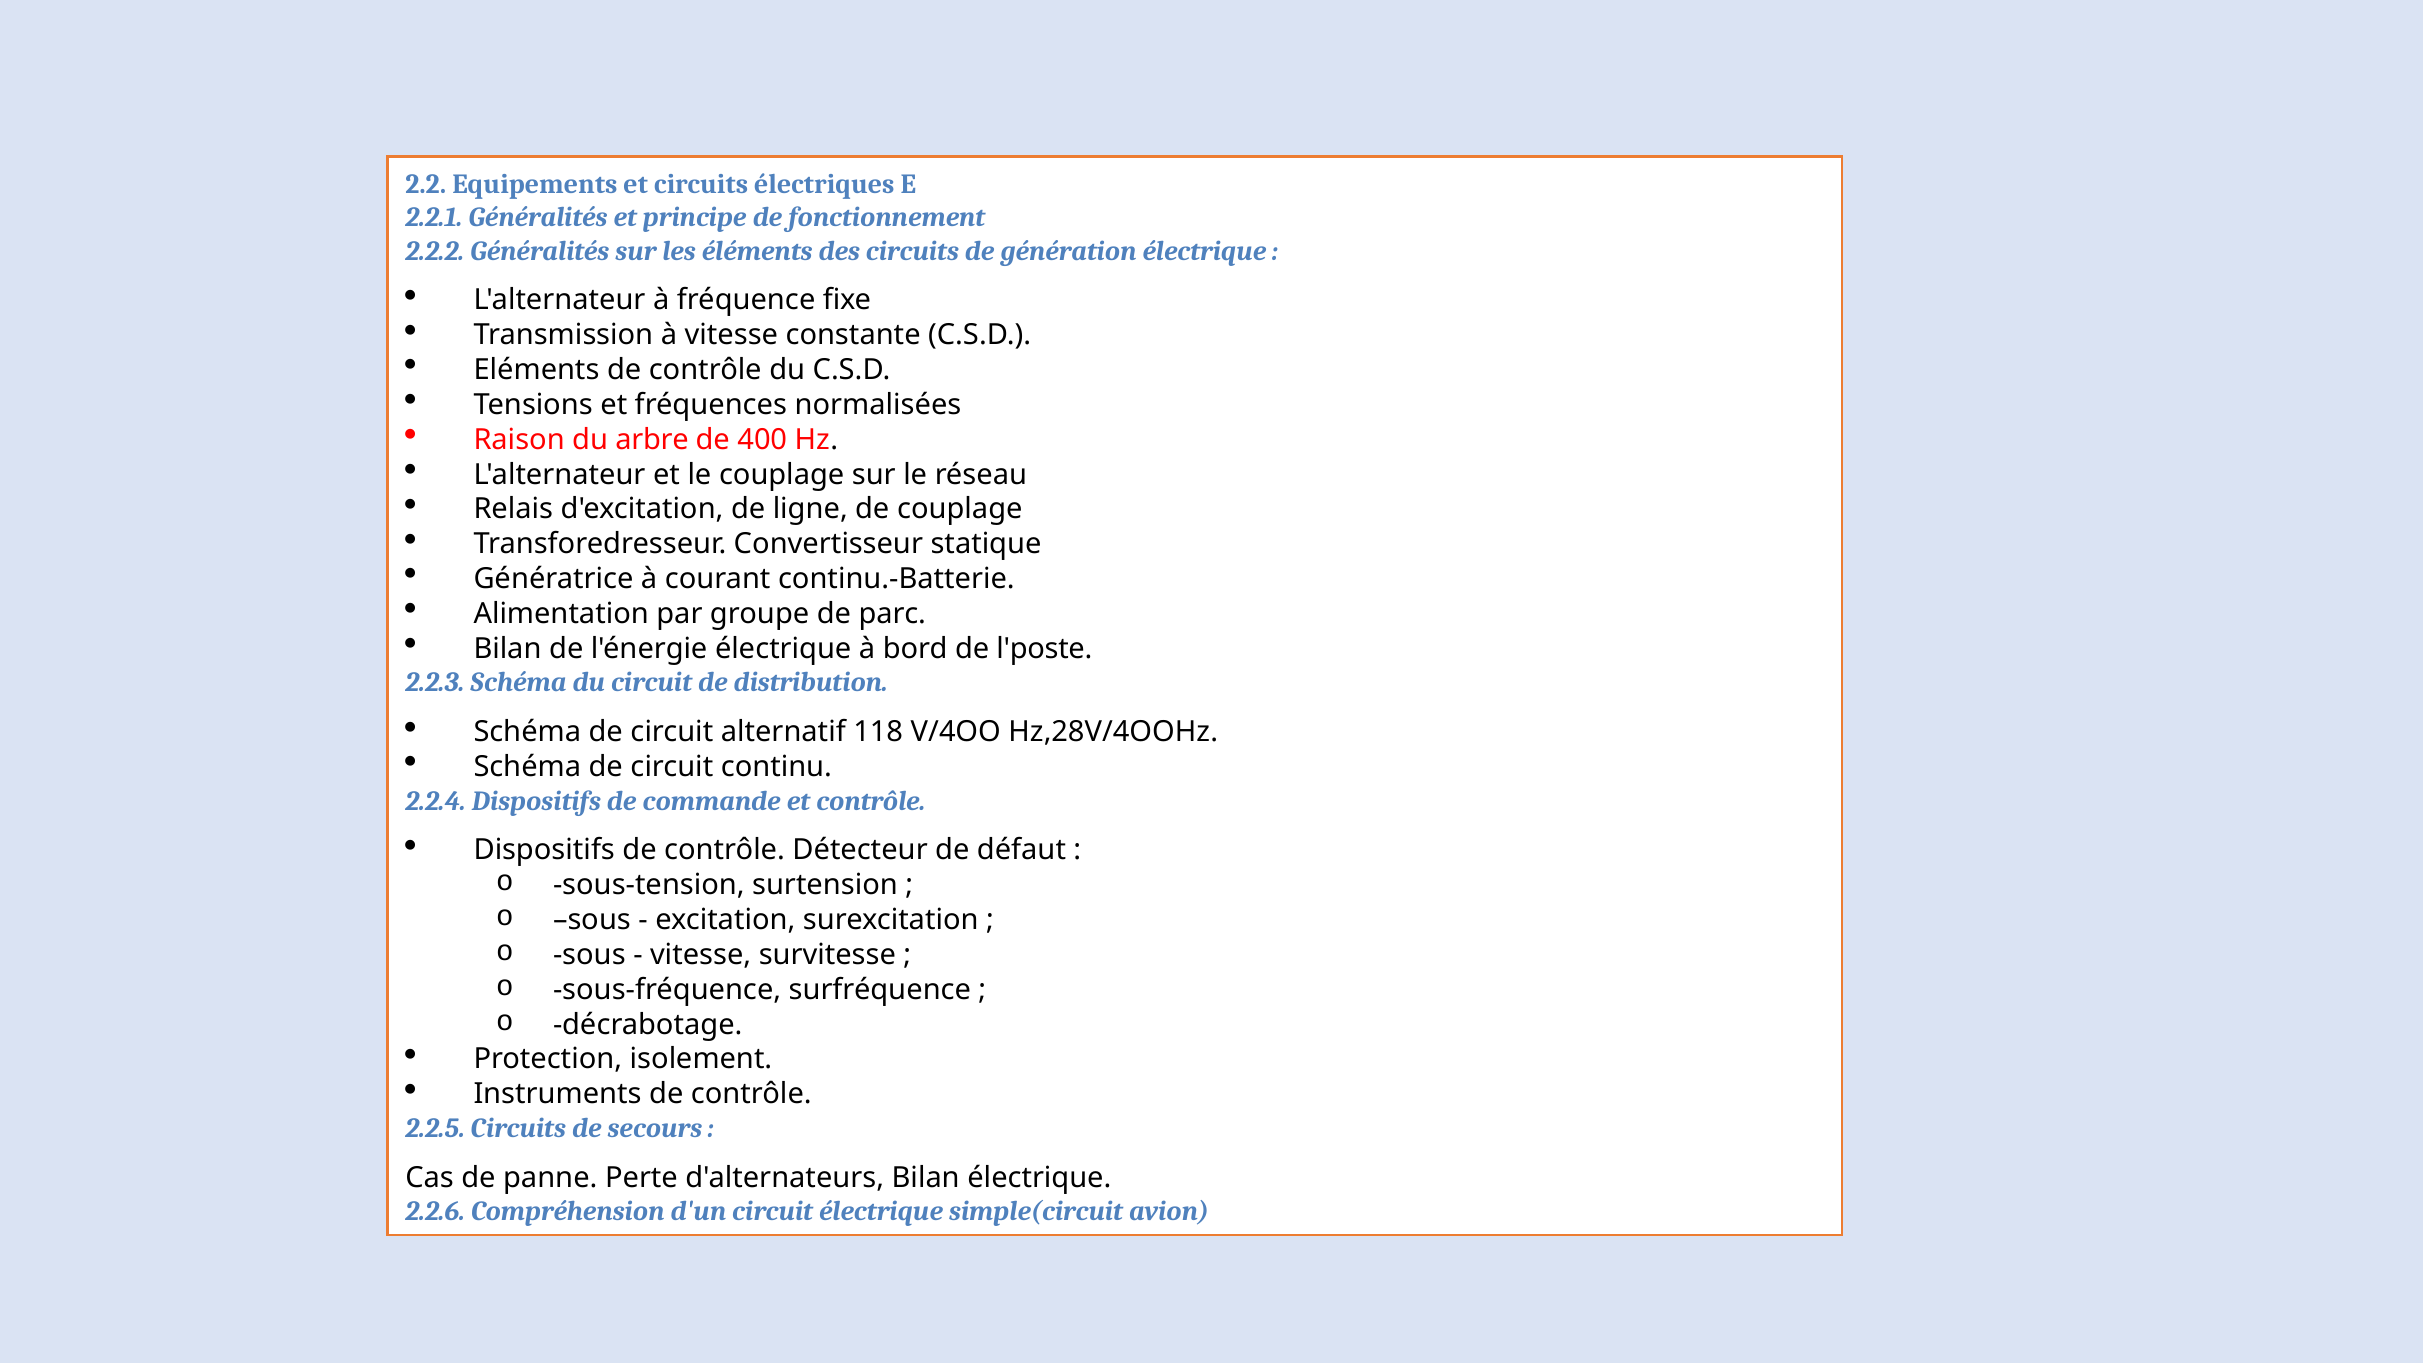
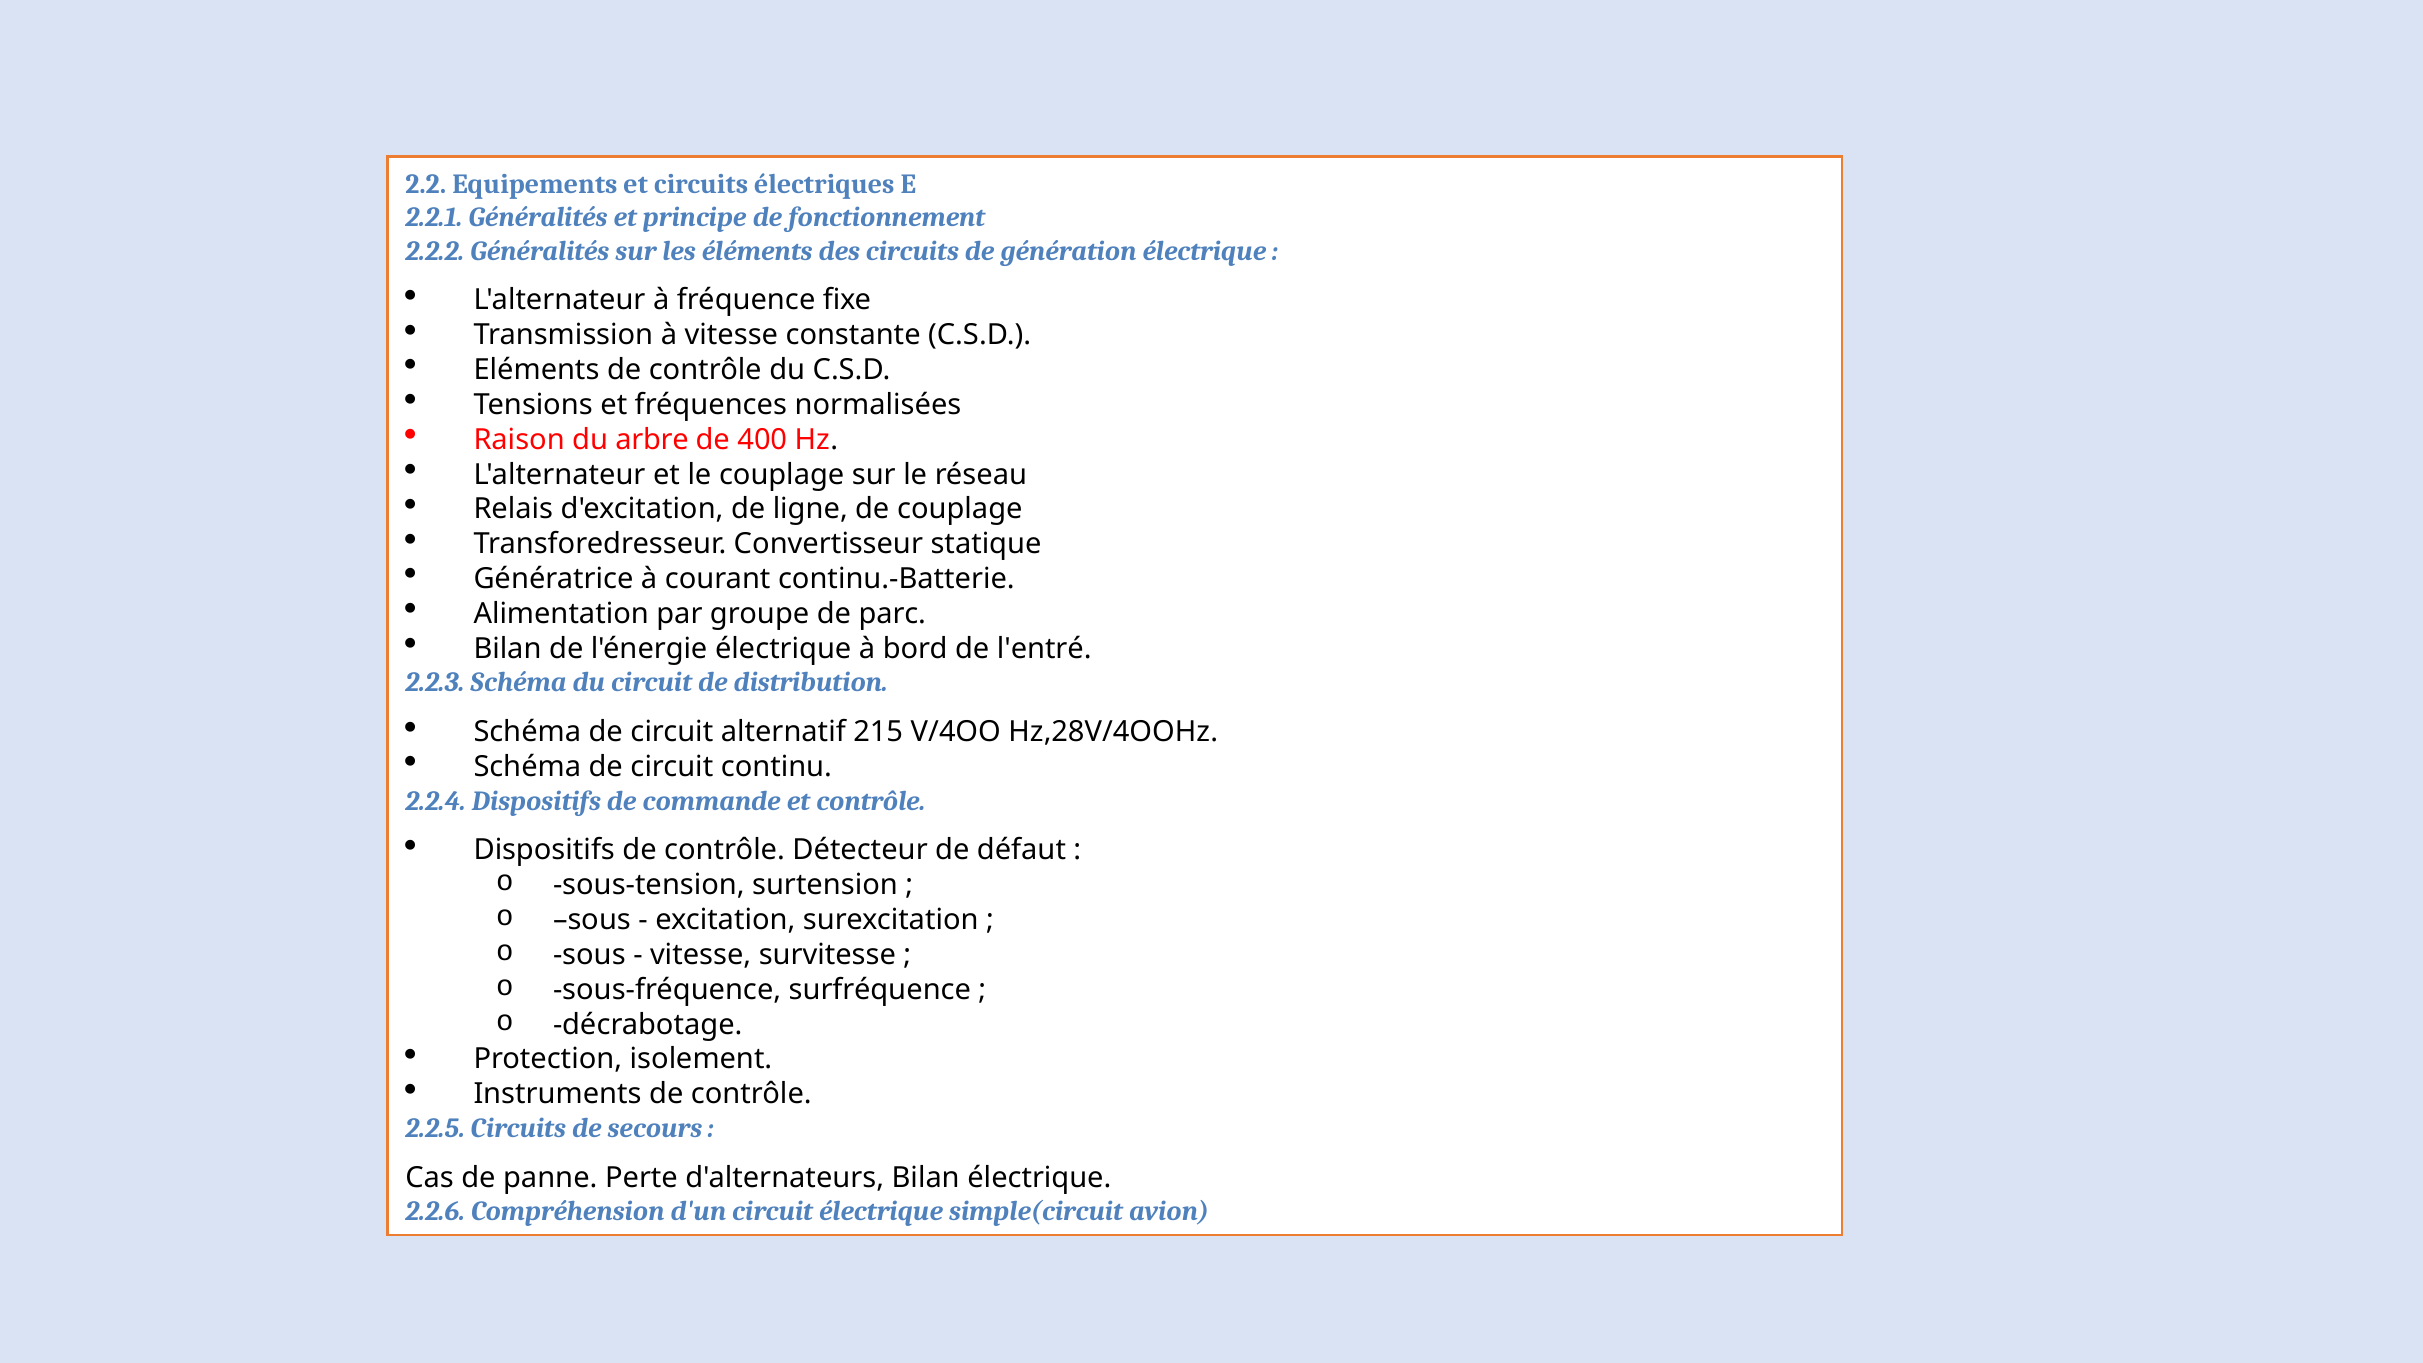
l'poste: l'poste -> l'entré (1044, 649)
118: 118 -> 215 (878, 732)
